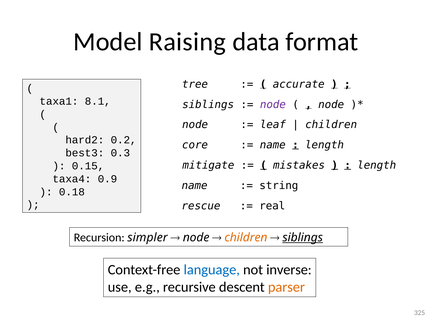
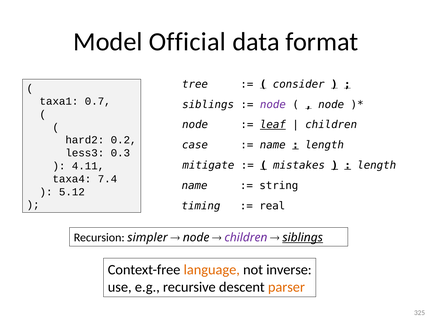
Raising: Raising -> Official (187, 42)
accurate: accurate -> consider (299, 84)
8.1: 8.1 -> 0.7 (98, 101)
leaf underline: none -> present (273, 125)
core: core -> case (195, 145)
best3: best3 -> less3 (85, 153)
0.15: 0.15 -> 4.11 (88, 166)
0.9: 0.9 -> 7.4 (107, 179)
0.18: 0.18 -> 5.12 (72, 192)
rescue: rescue -> timing (201, 206)
children colour: orange -> purple (246, 238)
language colour: blue -> orange (212, 270)
